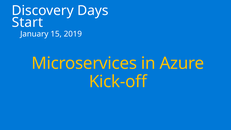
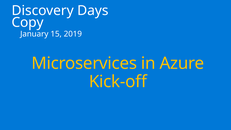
Start: Start -> Copy (28, 22)
